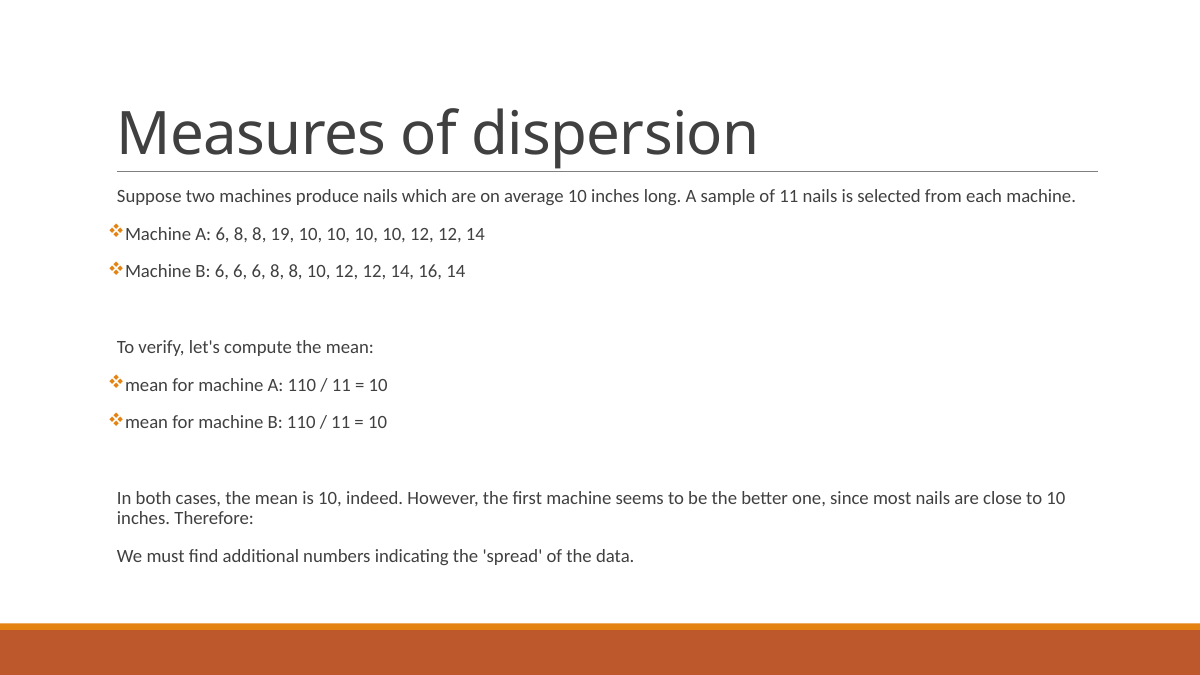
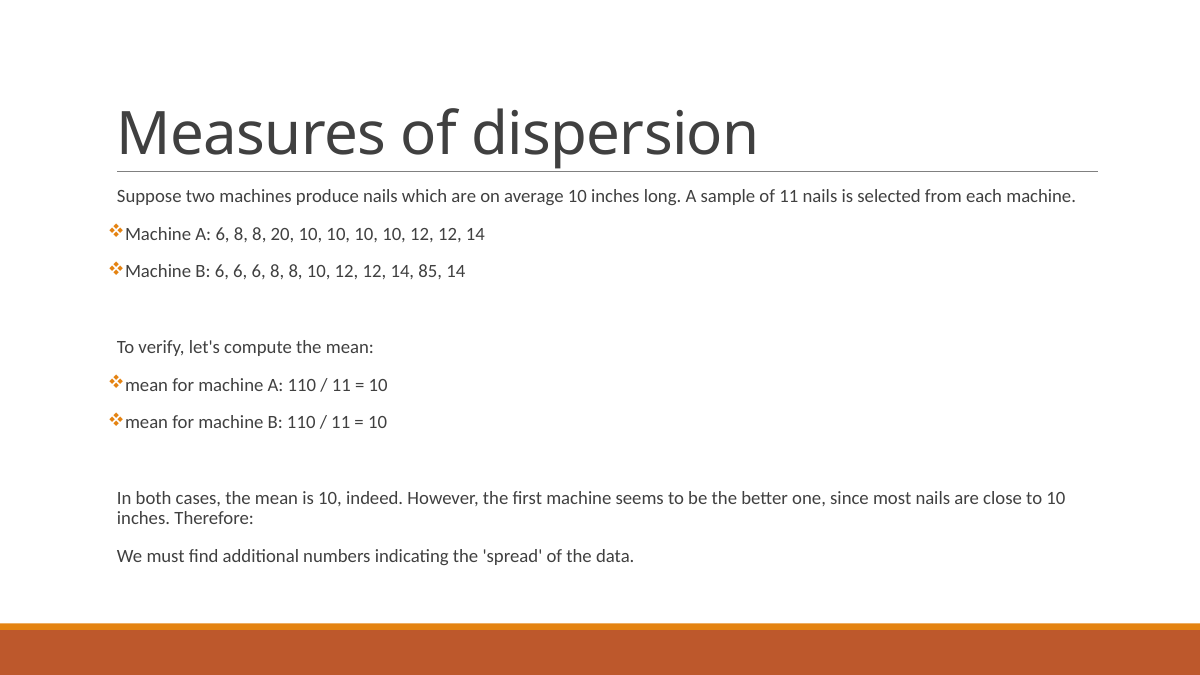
19: 19 -> 20 (283, 234)
16: 16 -> 85 (430, 272)
